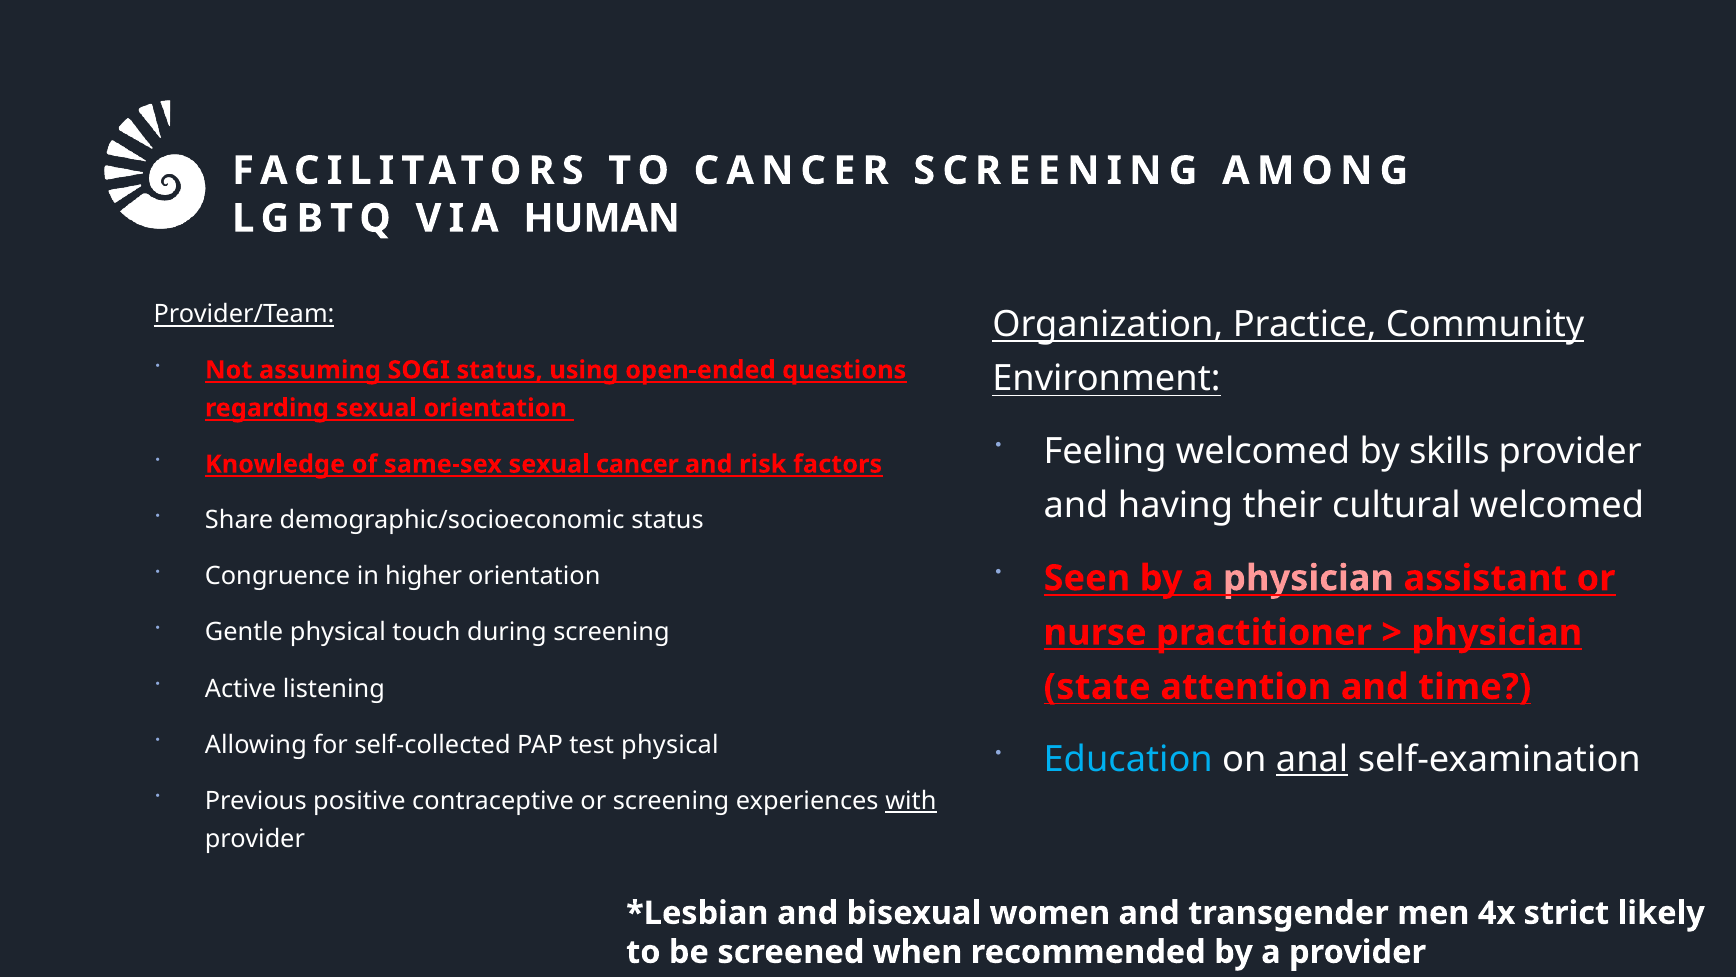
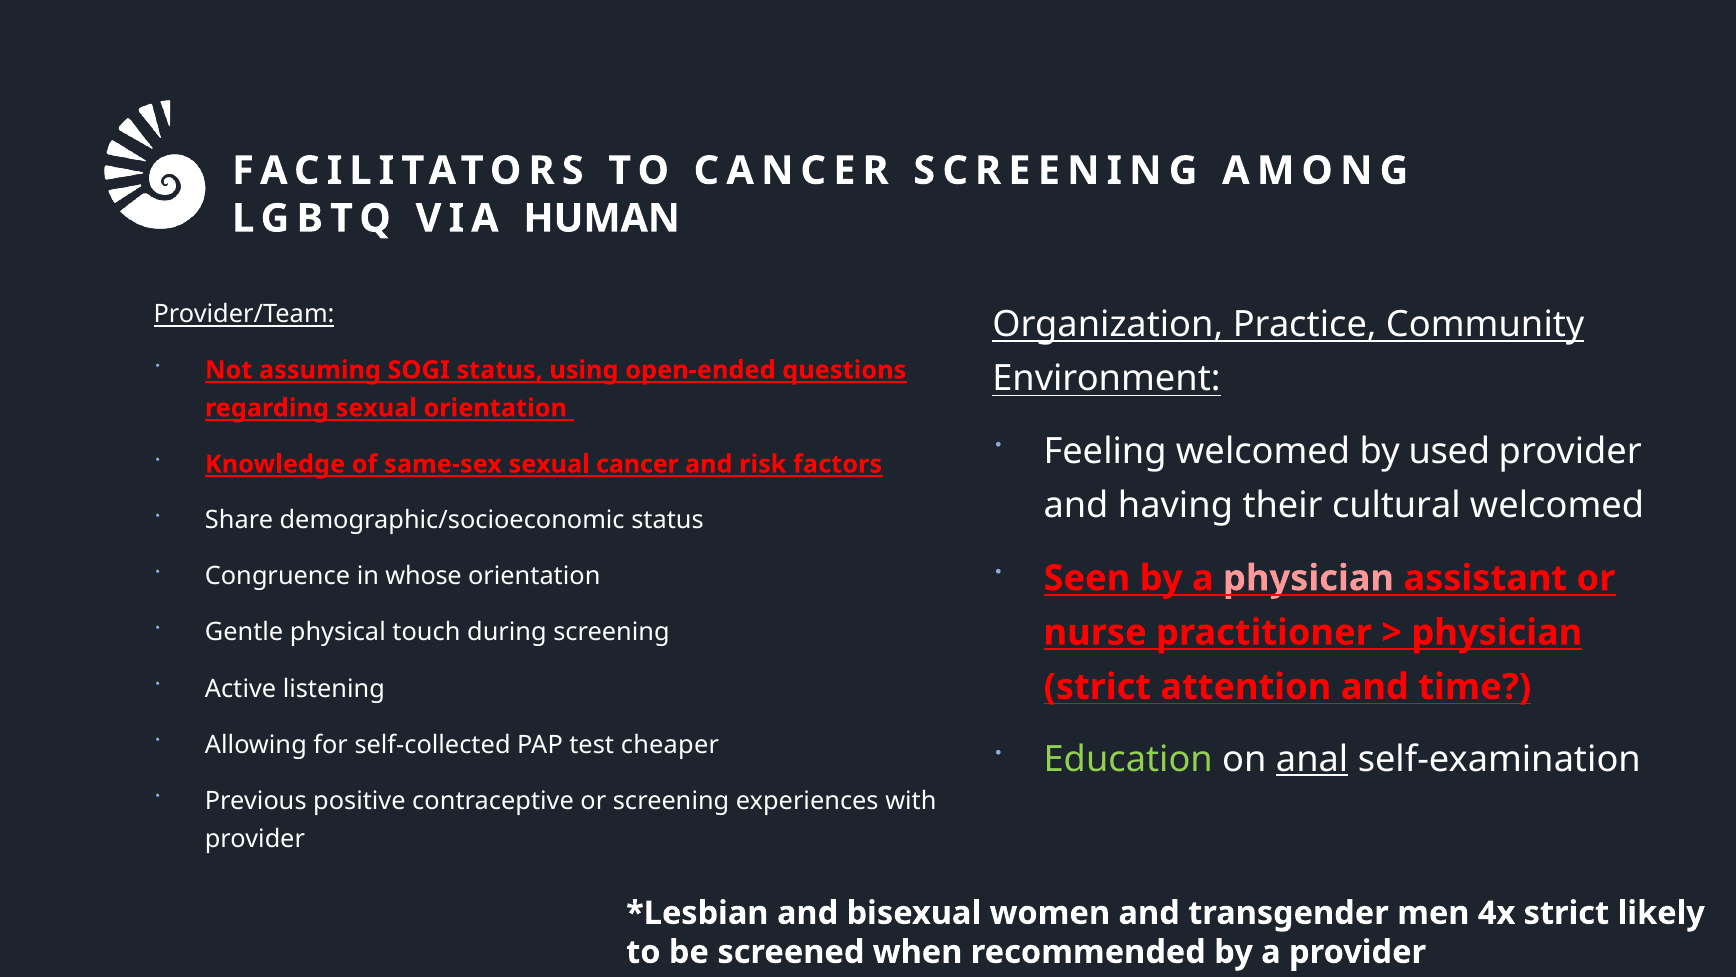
skills: skills -> used (1449, 451)
higher: higher -> whose (424, 576)
state: state -> strict (1097, 687)
test physical: physical -> cheaper (670, 744)
Education colour: light blue -> light green (1128, 759)
with underline: present -> none (911, 800)
